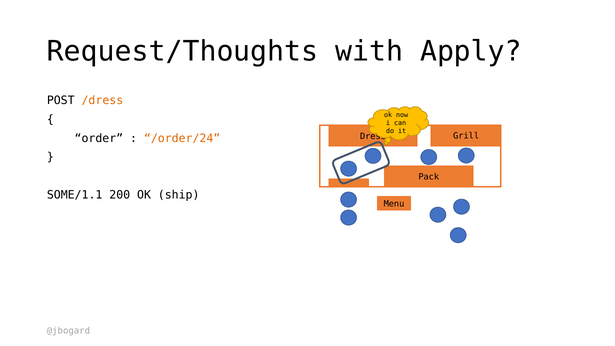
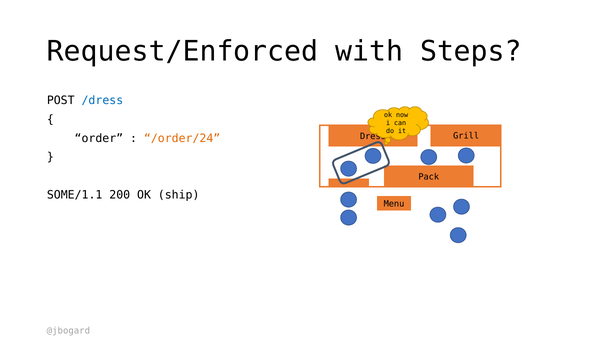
Request/Thoughts: Request/Thoughts -> Request/Enforced (183, 52)
Apply: Apply -> Steps (471, 52)
/dress colour: orange -> blue (102, 101)
